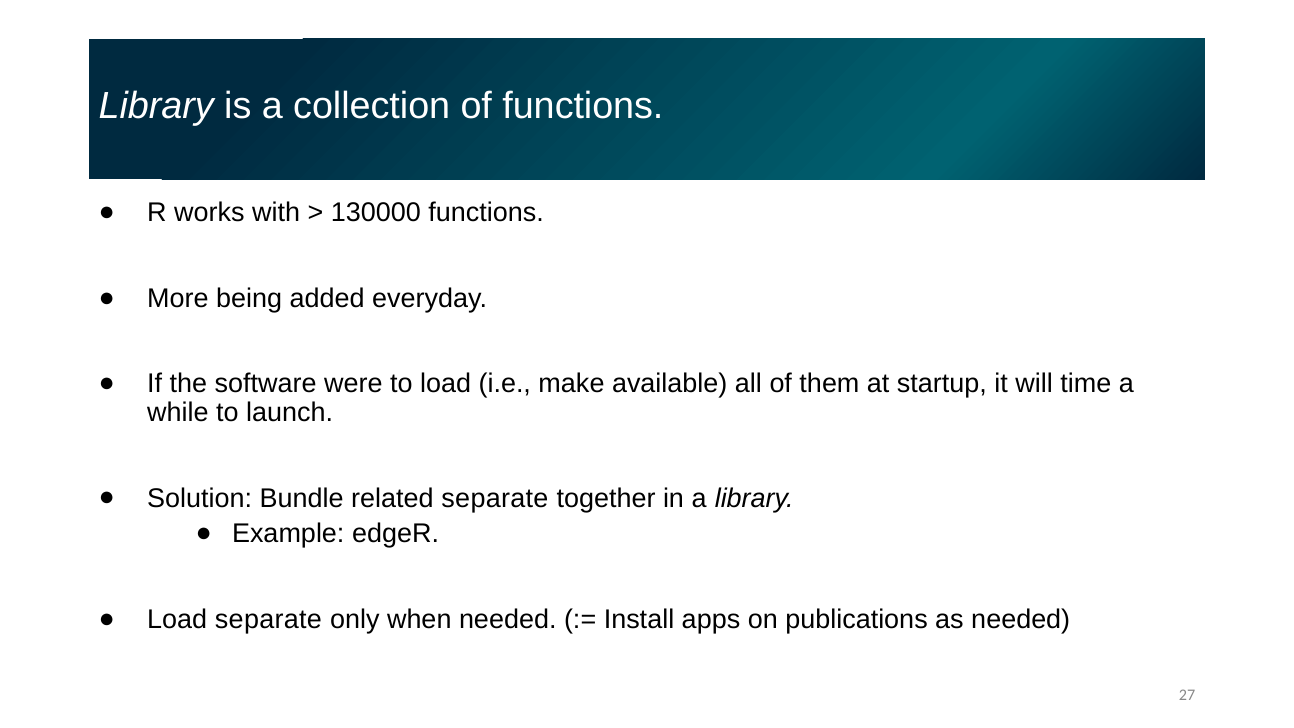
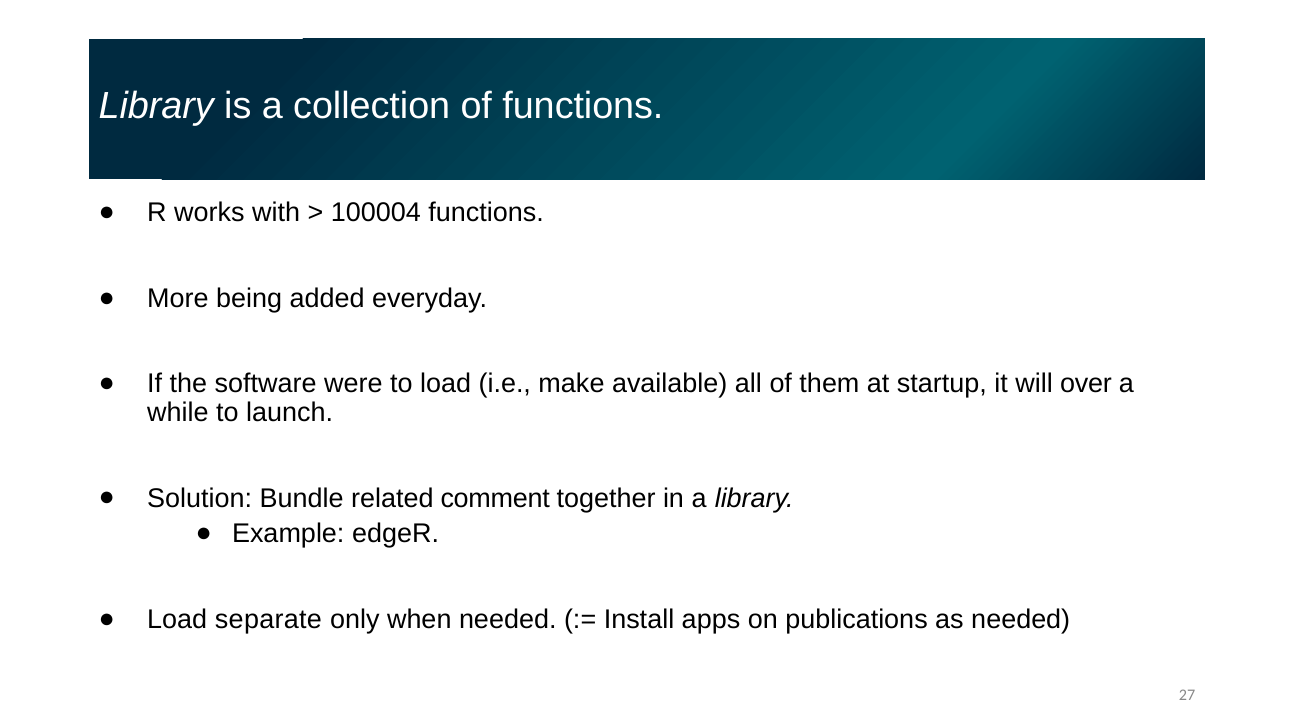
130000: 130000 -> 100004 (376, 213)
time: time -> over (1086, 384)
related separate: separate -> comment (495, 498)
